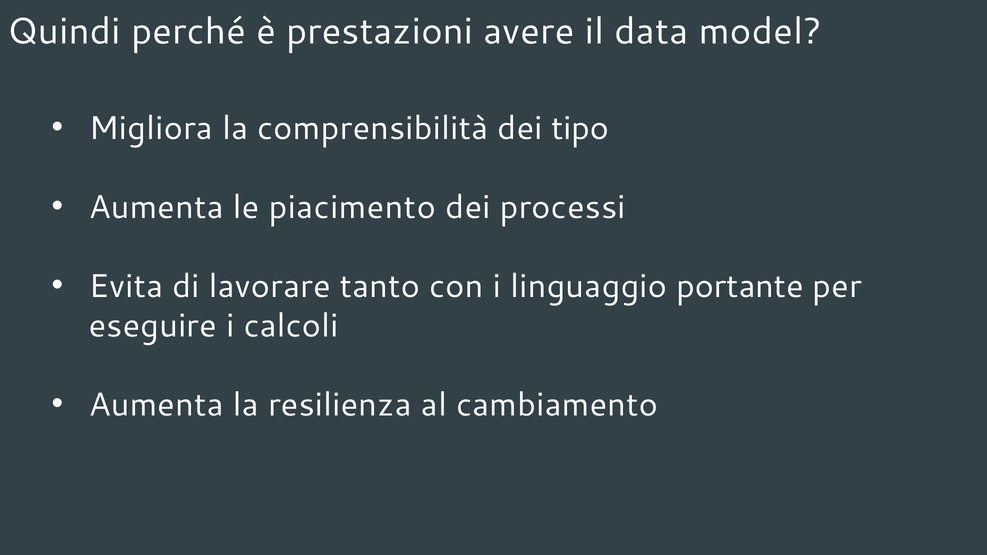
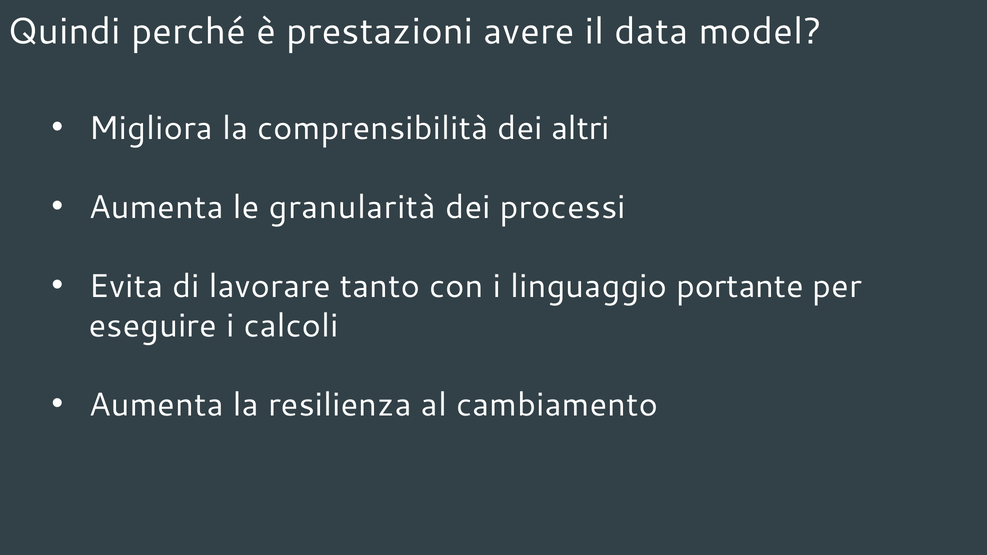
tipo: tipo -> altri (580, 128)
piacimento: piacimento -> granularità (352, 207)
